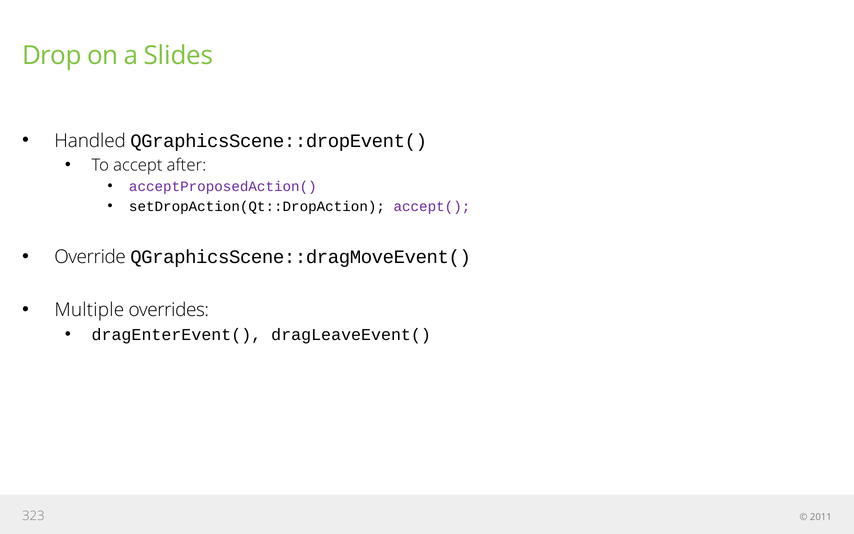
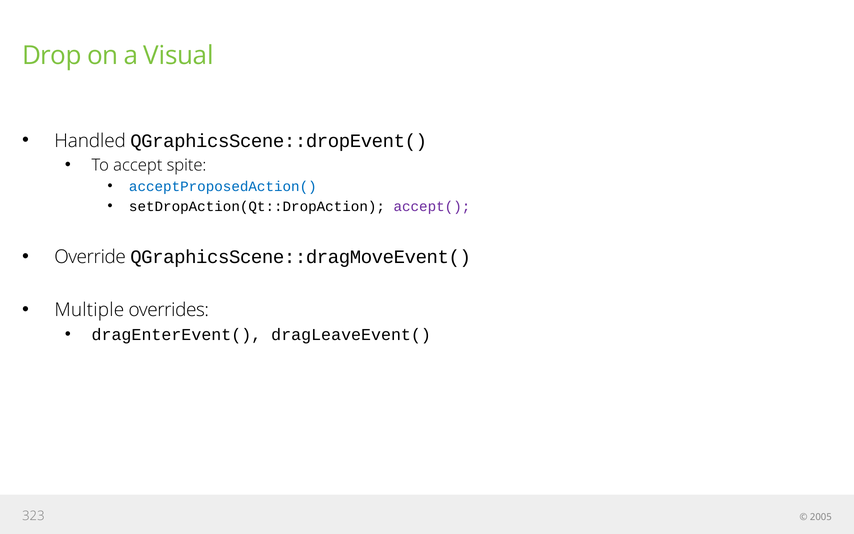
Slides: Slides -> Visual (179, 55)
after: after -> spite (187, 165)
acceptProposedAction( colour: purple -> blue (223, 186)
2011: 2011 -> 2005 (821, 517)
